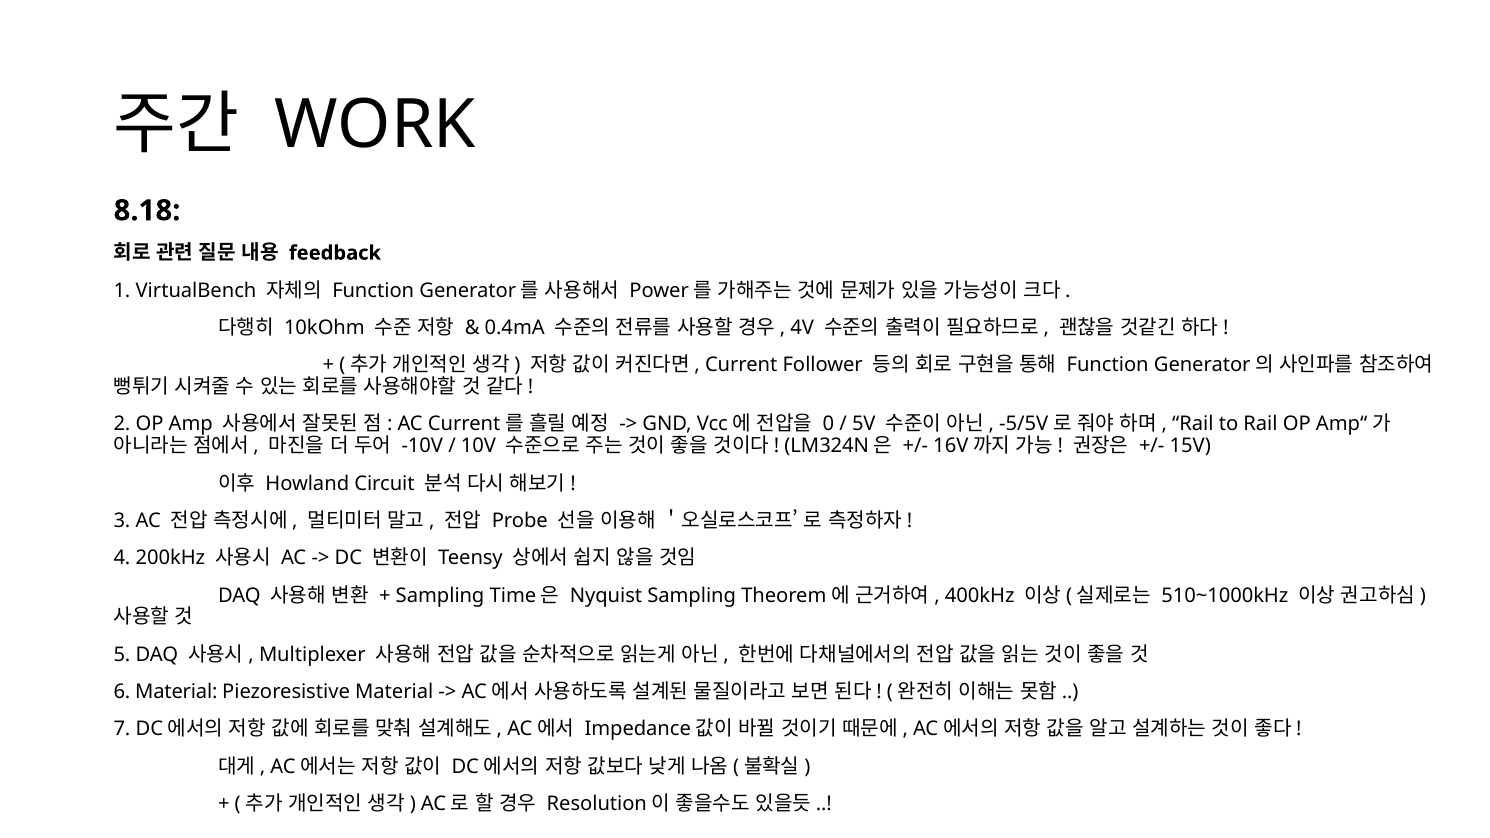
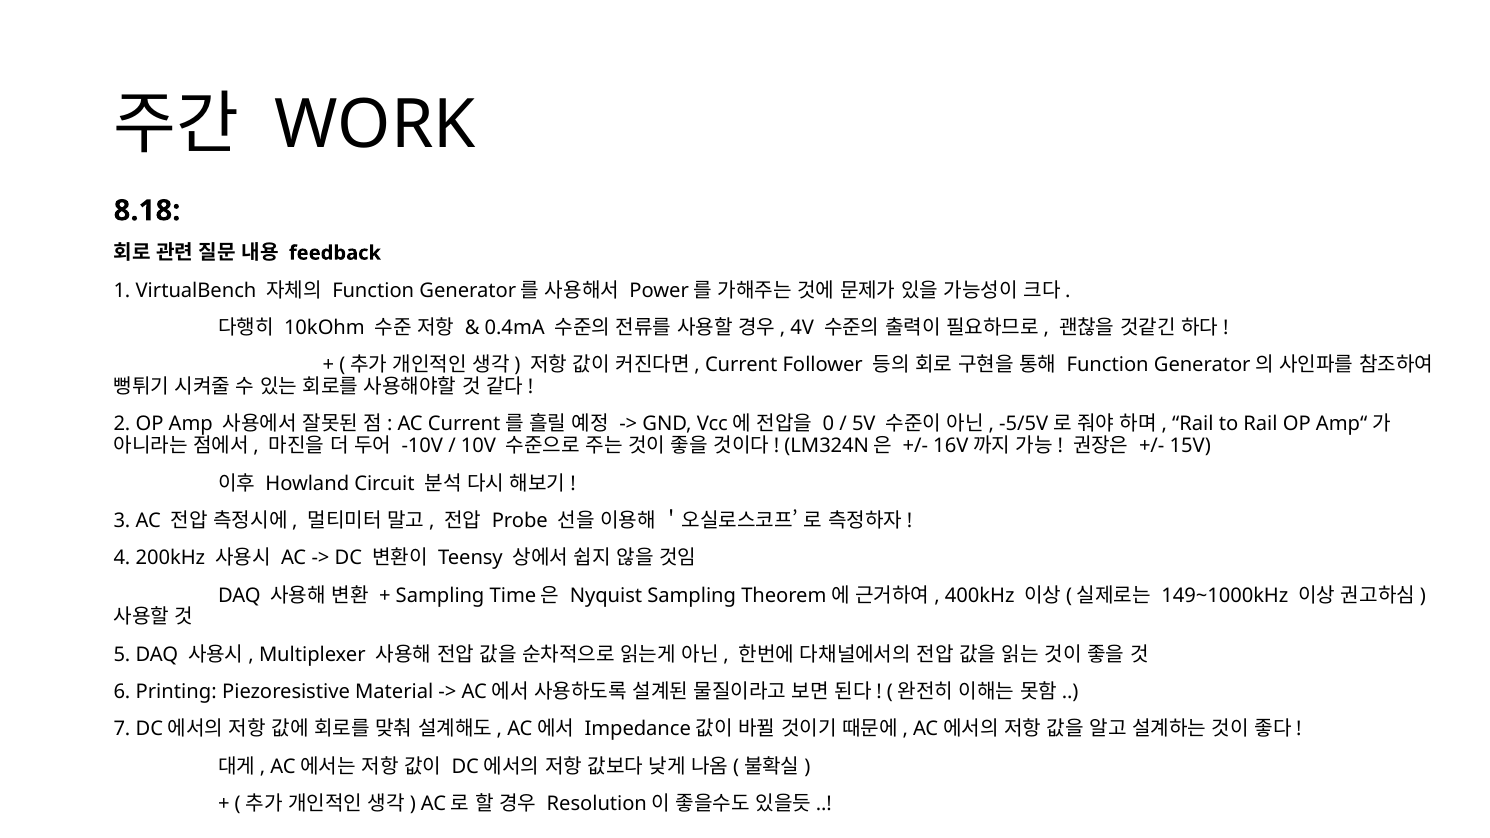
510~1000kHz: 510~1000kHz -> 149~1000kHz (1225, 596)
6 Material: Material -> Printing (176, 692)
